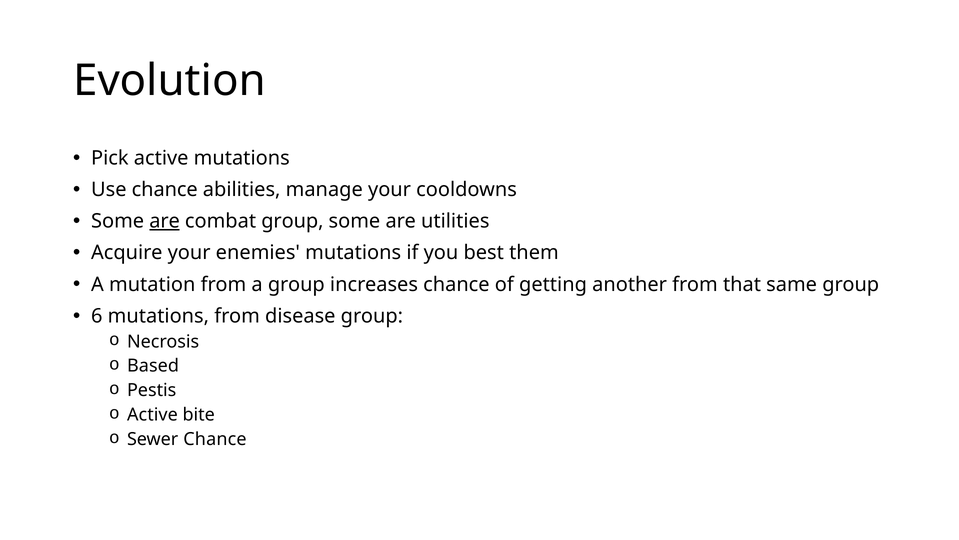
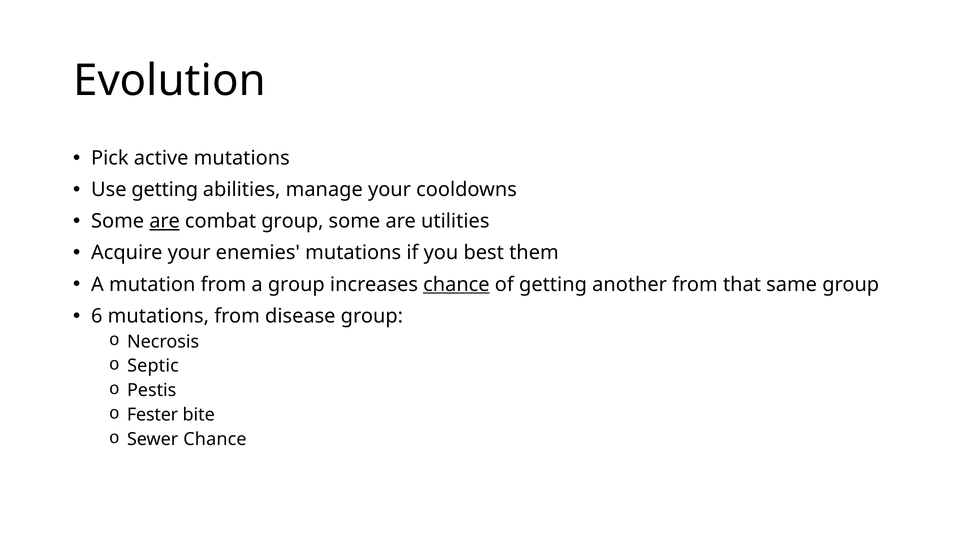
Use chance: chance -> getting (165, 189)
chance underline: none -> present (456, 284)
Based: Based -> Septic (153, 366)
Active: Active -> Fester (153, 414)
